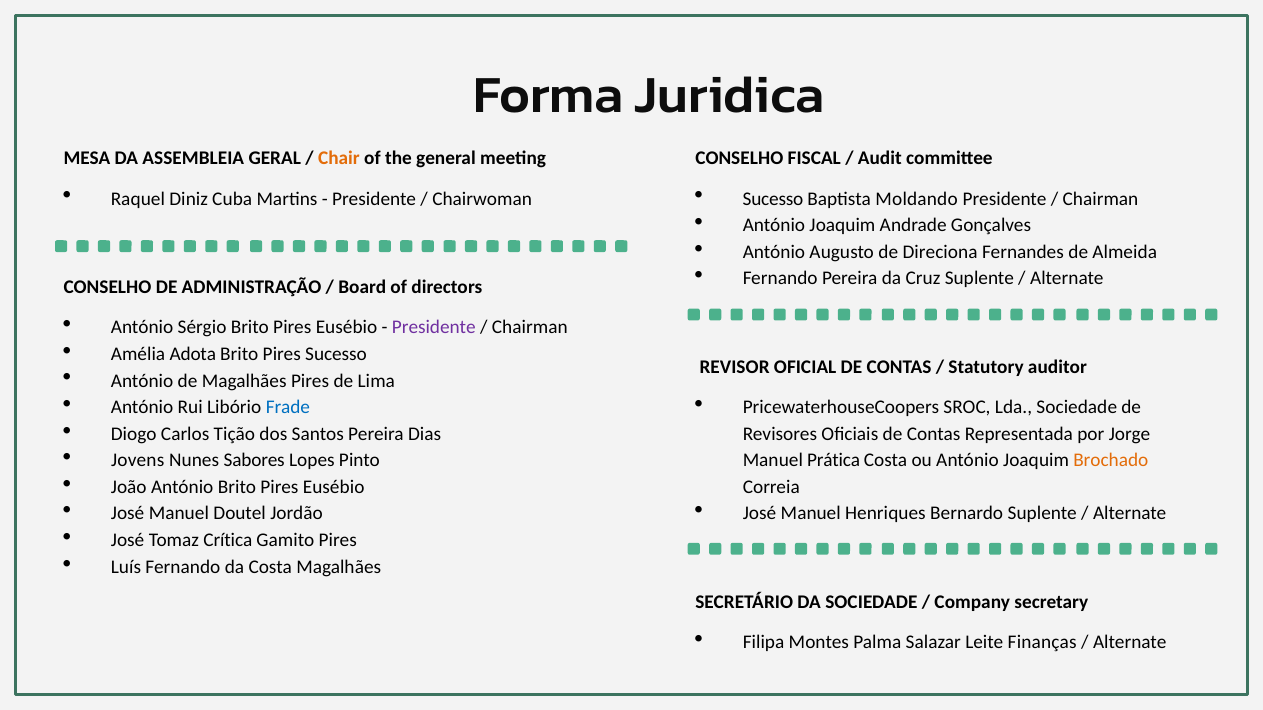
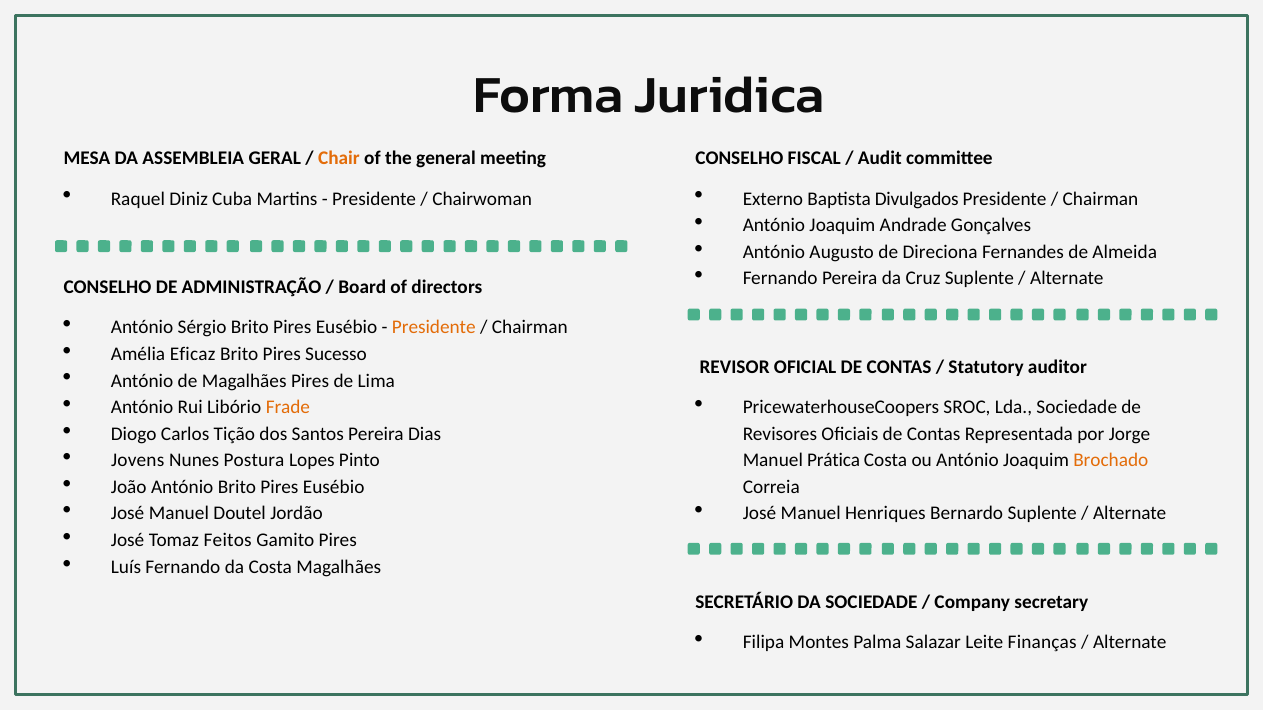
Sucesso: Sucesso -> Externo (773, 199)
Moldando: Moldando -> Divulgados (917, 199)
Presidente colour: purple -> orange (434, 328)
Adota: Adota -> Eficaz (193, 354)
Frade colour: blue -> orange (288, 408)
Sabores: Sabores -> Postura (254, 461)
Crítica: Crítica -> Feitos (228, 541)
